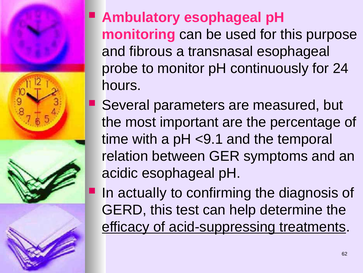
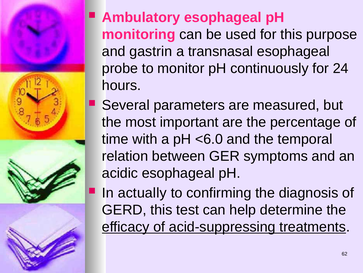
fibrous: fibrous -> gastrin (151, 51)
<9.1: <9.1 -> <6.0 (209, 139)
